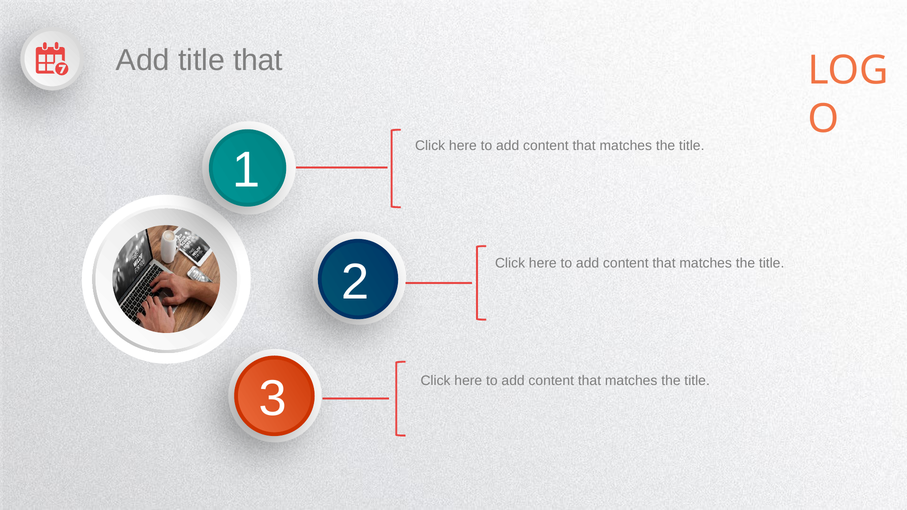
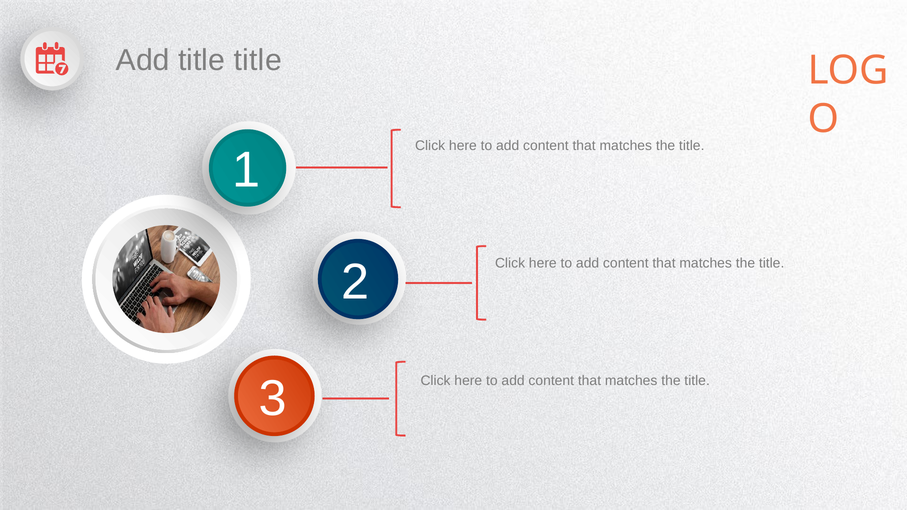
title that: that -> title (258, 61)
